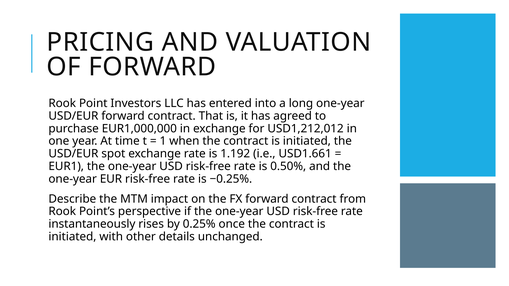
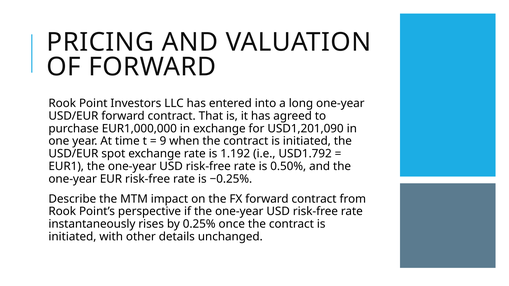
USD1,212,012: USD1,212,012 -> USD1,201,090 (306, 129)
1: 1 -> 9 (163, 141)
USD1.661: USD1.661 -> USD1.792 (305, 154)
